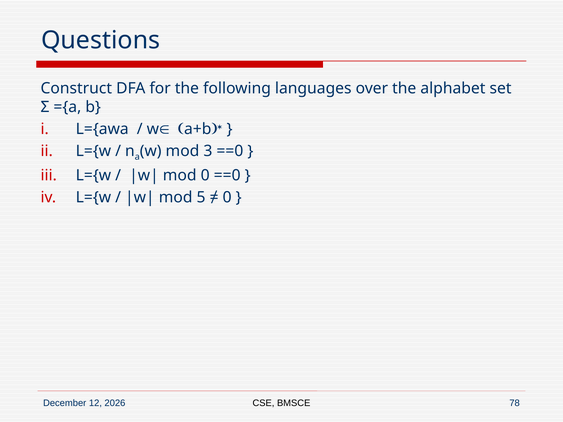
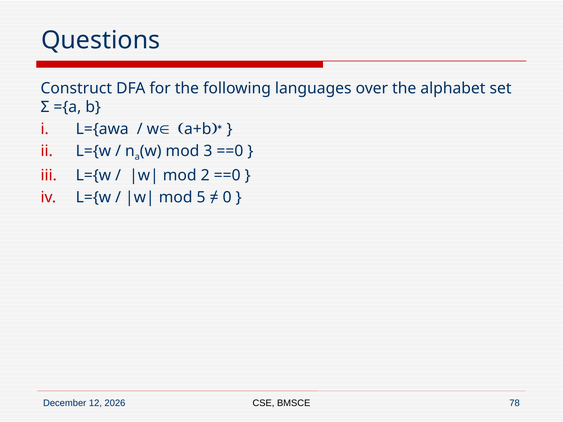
mod 0: 0 -> 2 (205, 175)
